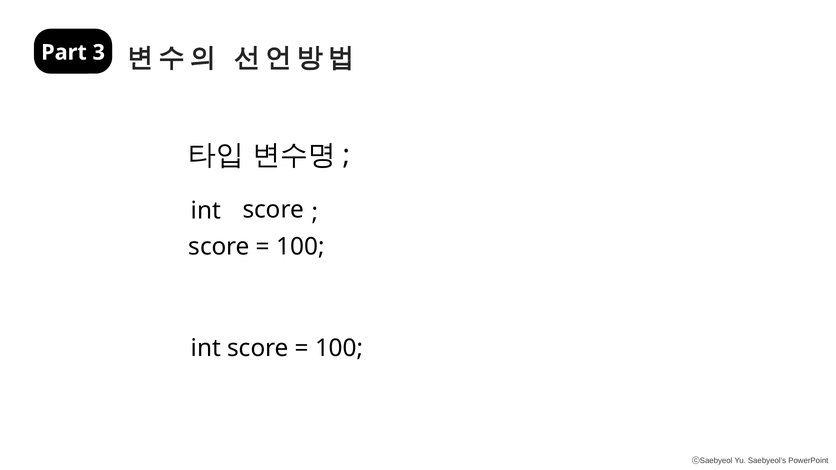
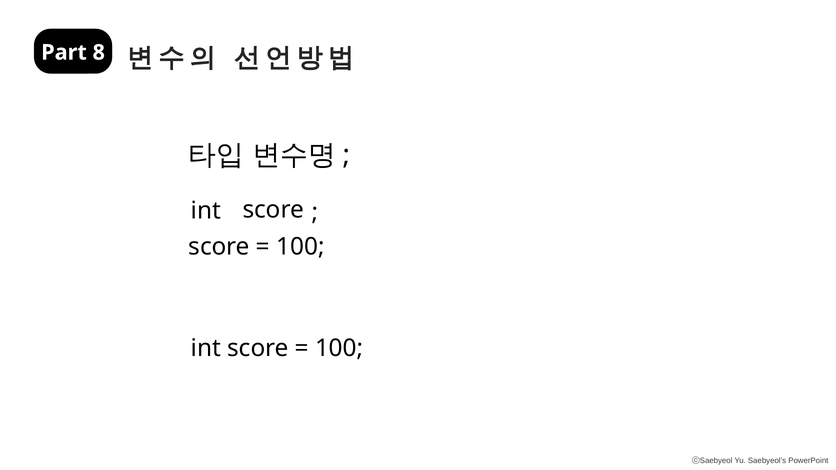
3: 3 -> 8 (99, 53)
